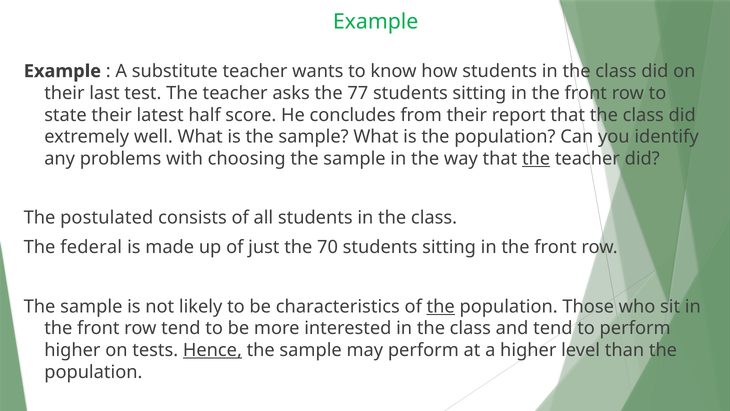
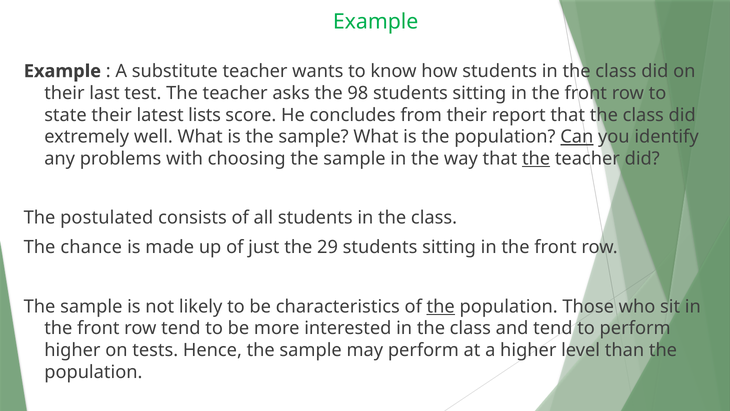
77: 77 -> 98 (358, 93)
half: half -> lists (205, 115)
Can underline: none -> present (577, 137)
federal: federal -> chance (91, 247)
70: 70 -> 29 (328, 247)
Hence underline: present -> none (212, 350)
